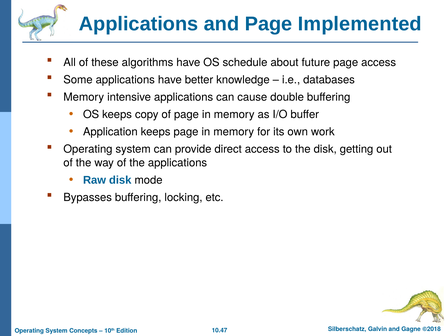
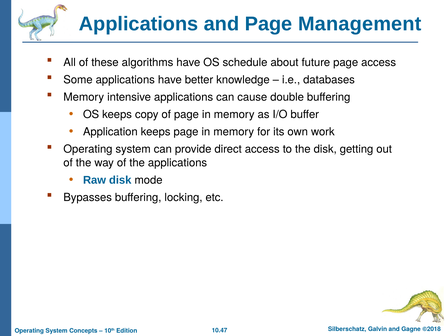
Implemented: Implemented -> Management (360, 24)
